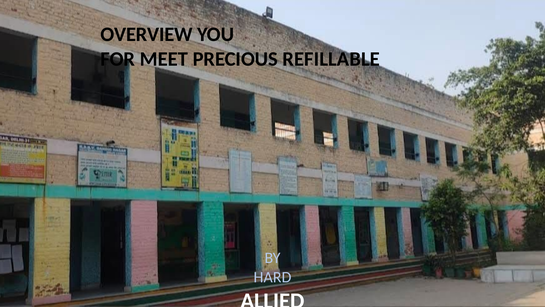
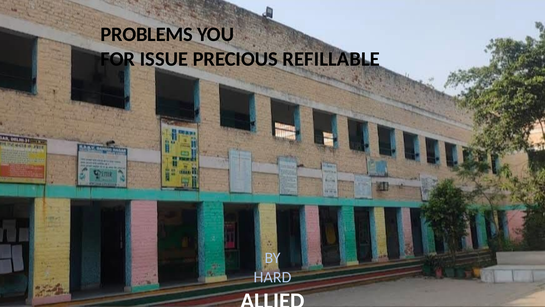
OVERVIEW: OVERVIEW -> PROBLEMS (147, 34)
MEET: MEET -> ISSUE (164, 59)
